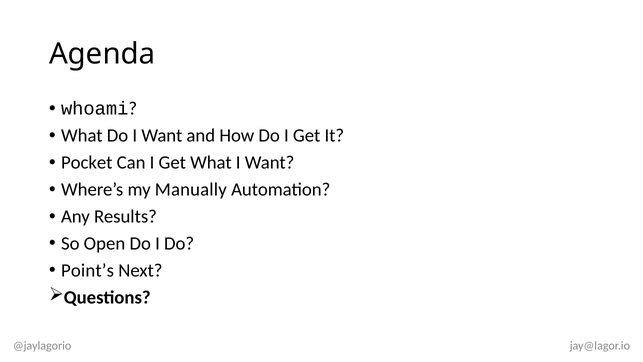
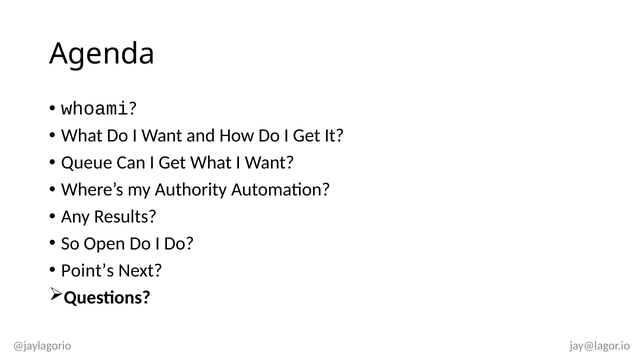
Pocket: Pocket -> Queue (87, 163)
Manually: Manually -> Authority (191, 189)
